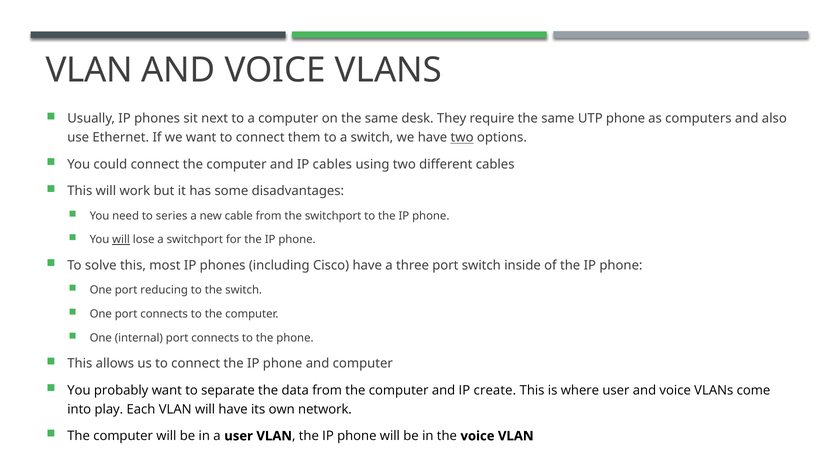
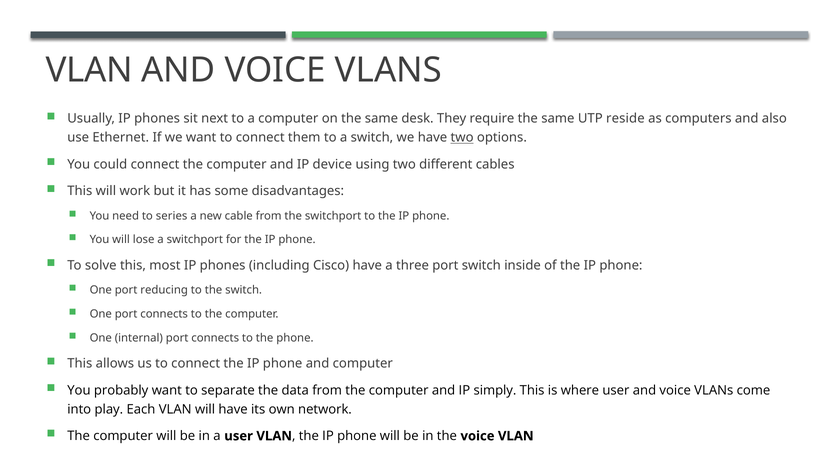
UTP phone: phone -> reside (625, 119)
IP cables: cables -> device (332, 164)
will underline: present -> none (121, 240)
create: create -> simply (495, 390)
